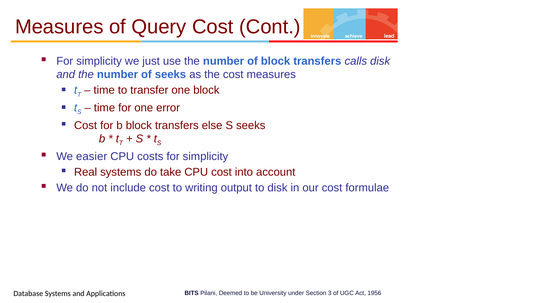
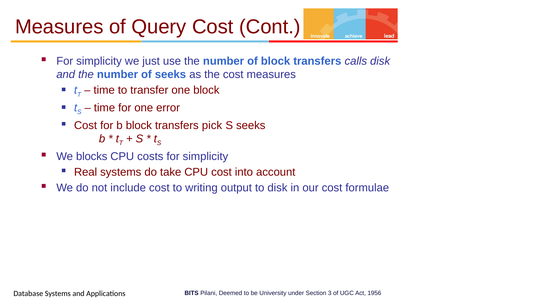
else: else -> pick (212, 125)
easier: easier -> blocks (92, 156)
